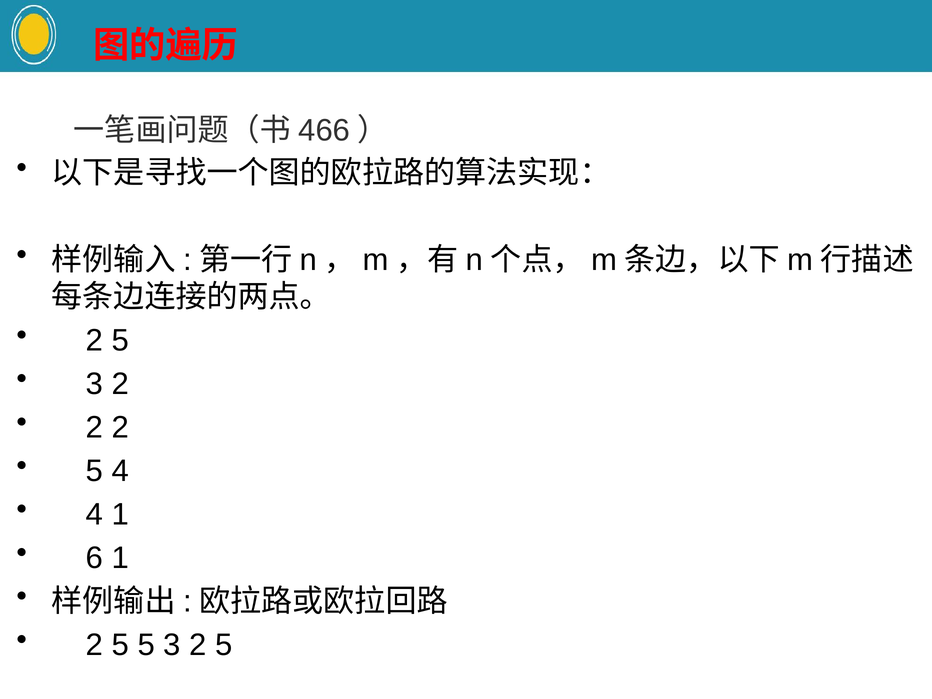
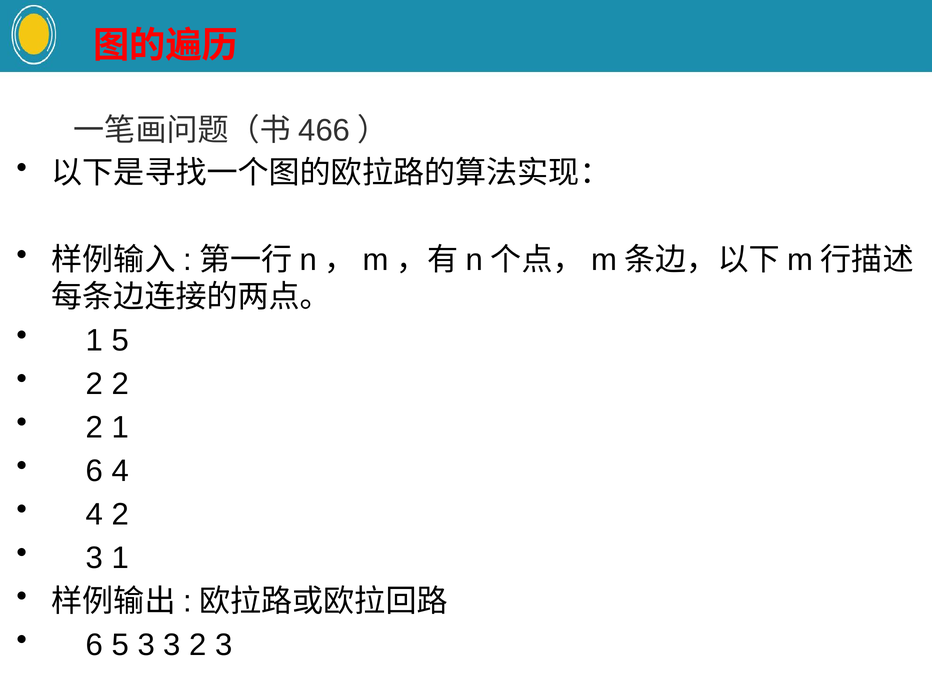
2: 2 -> 1 (95, 341)
3: 3 -> 2 (95, 384)
2 2: 2 -> 1 (120, 428)
5: 5 -> 6 (95, 471)
4 1: 1 -> 2 (120, 515)
6: 6 -> 3 (95, 558)
2: 2 -> 6 (95, 645)
5 5: 5 -> 3 (146, 645)
3 2 5: 5 -> 3 (224, 645)
